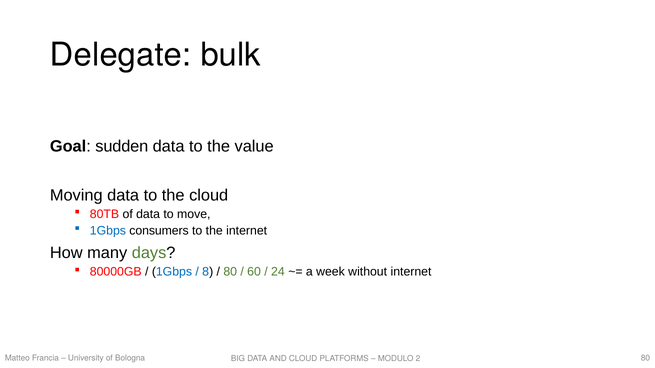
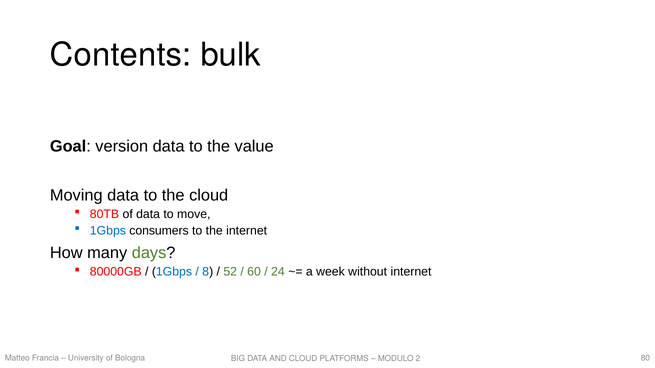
Delegate: Delegate -> Contents (121, 55)
sudden: sudden -> version (122, 146)
80: 80 -> 52 (230, 272)
